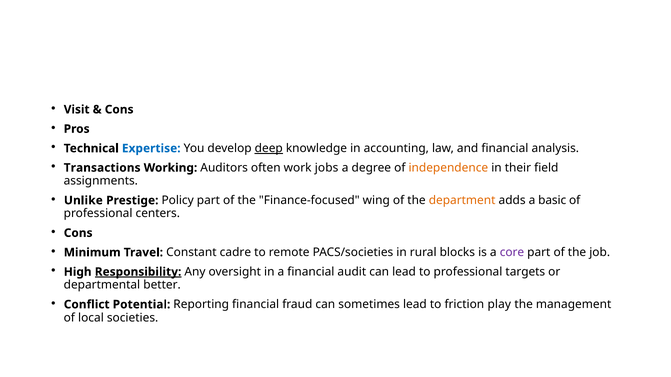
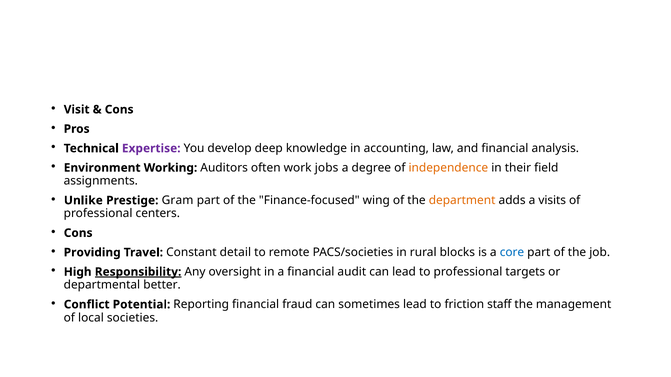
Expertise colour: blue -> purple (151, 149)
deep underline: present -> none (269, 149)
Transactions: Transactions -> Environment (102, 168)
Policy: Policy -> Gram (178, 201)
basic: basic -> visits (552, 201)
Minimum: Minimum -> Providing (92, 253)
cadre: cadre -> detail (235, 253)
core colour: purple -> blue (512, 253)
play: play -> staff (499, 305)
